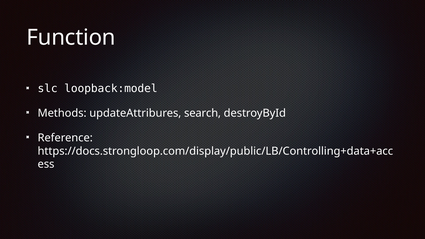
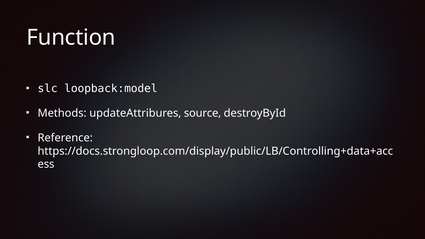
search: search -> source (203, 113)
